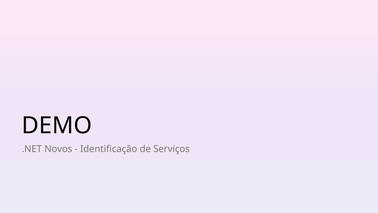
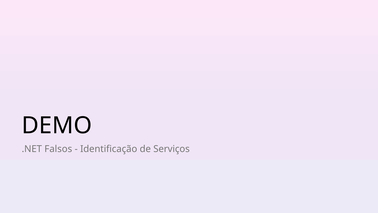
Novos: Novos -> Falsos (58, 149)
